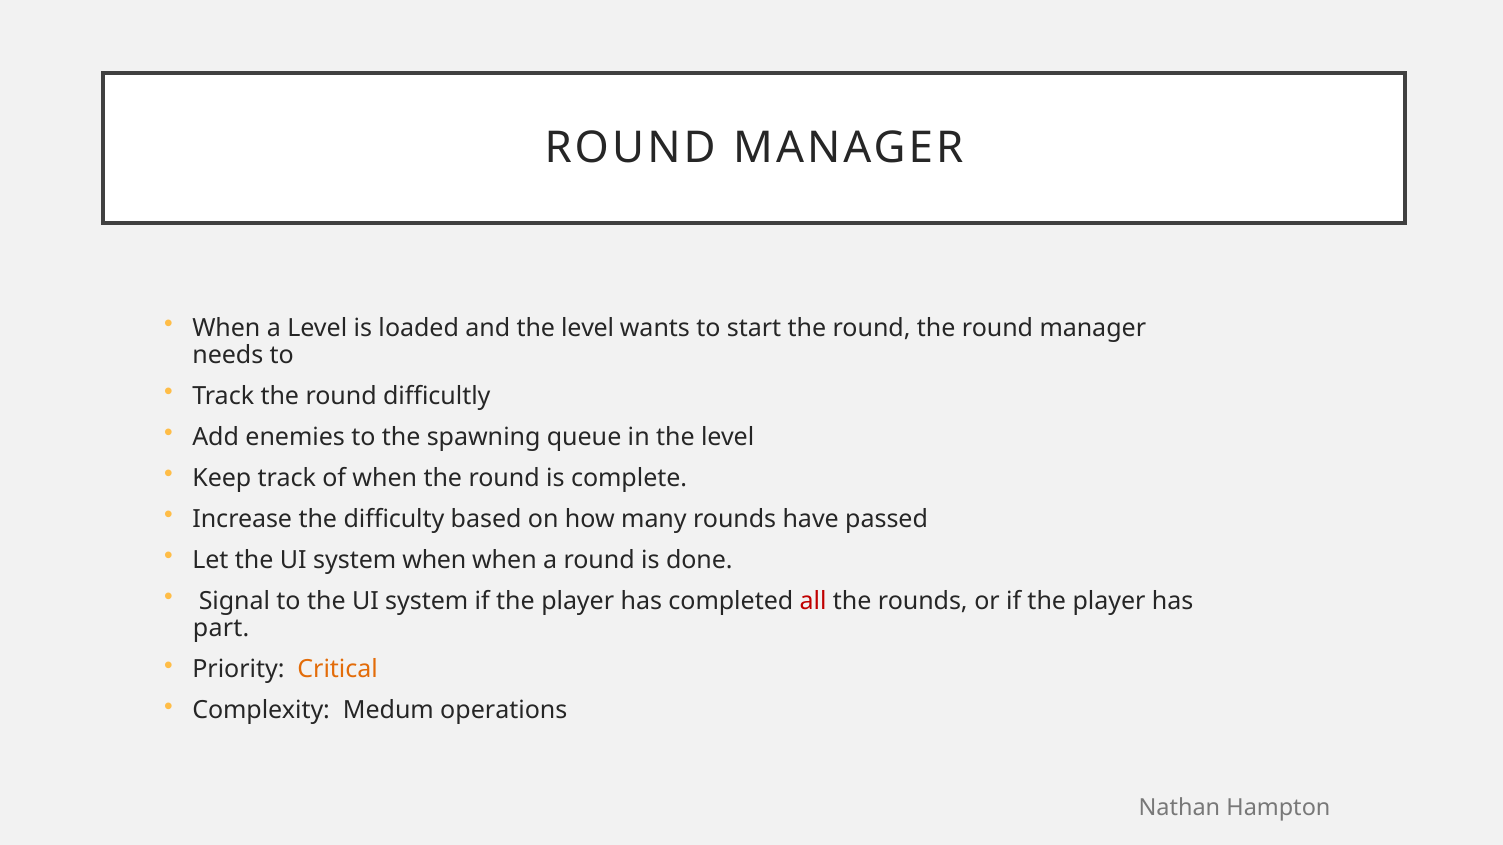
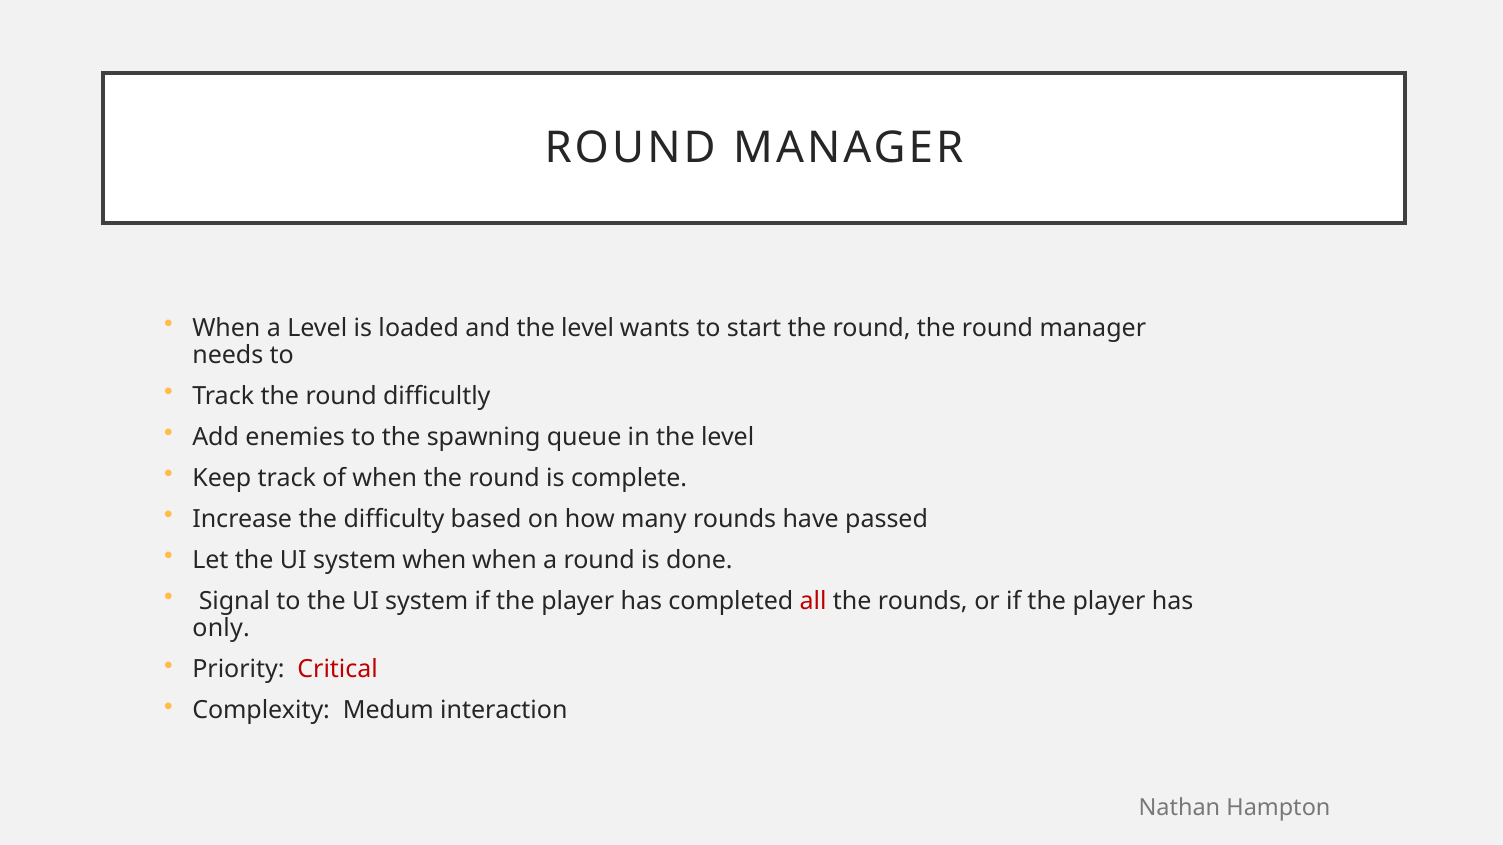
part: part -> only (221, 629)
Critical colour: orange -> red (338, 670)
operations: operations -> interaction (504, 711)
